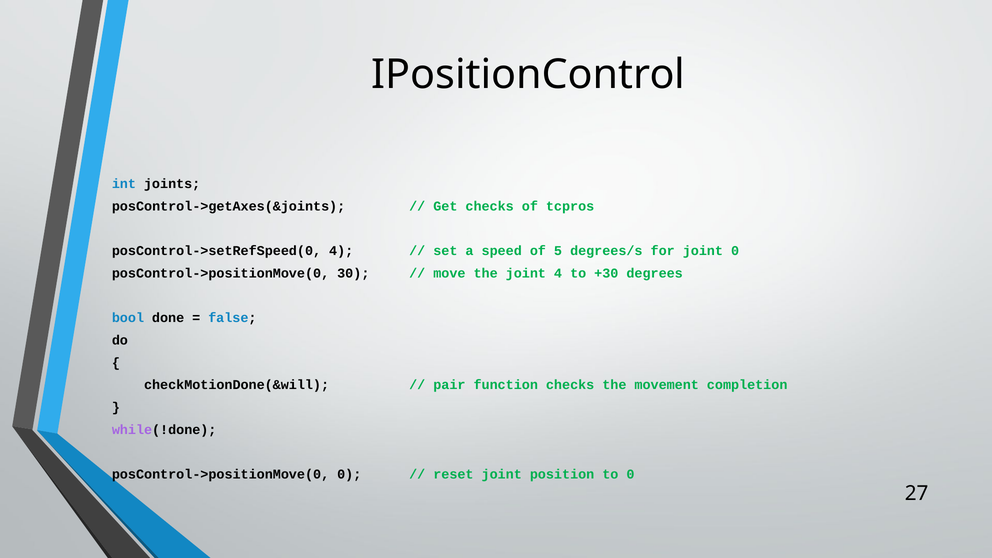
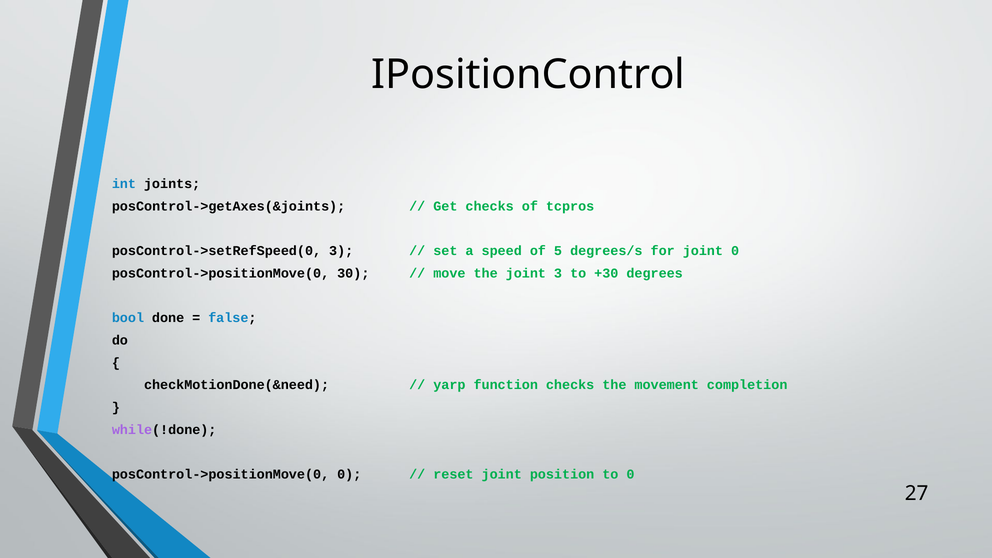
posControl->setRefSpeed(0 4: 4 -> 3 (341, 251)
joint 4: 4 -> 3 (558, 273)
checkMotionDone(&will: checkMotionDone(&will -> checkMotionDone(&need (237, 385)
pair: pair -> yarp (449, 385)
